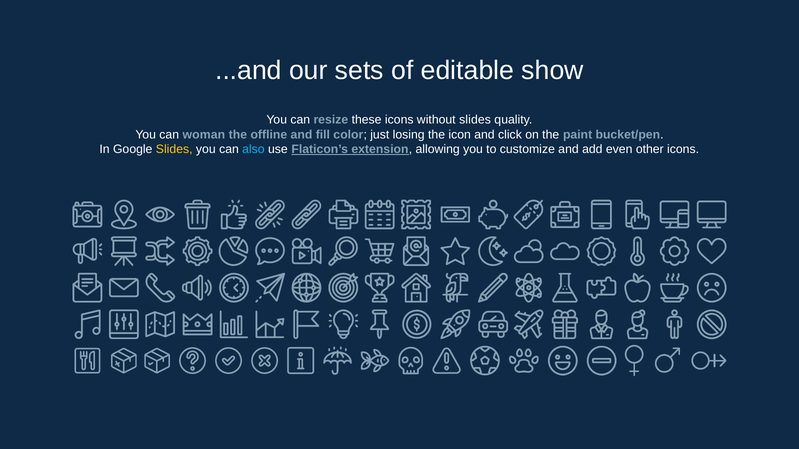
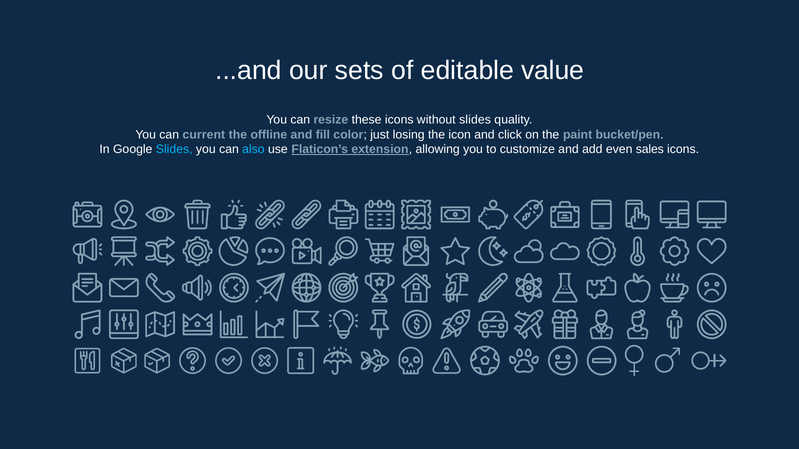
show: show -> value (553, 71)
woman: woman -> current (204, 135)
Slides colour: yellow -> light blue (174, 149)
other: other -> sales (650, 149)
